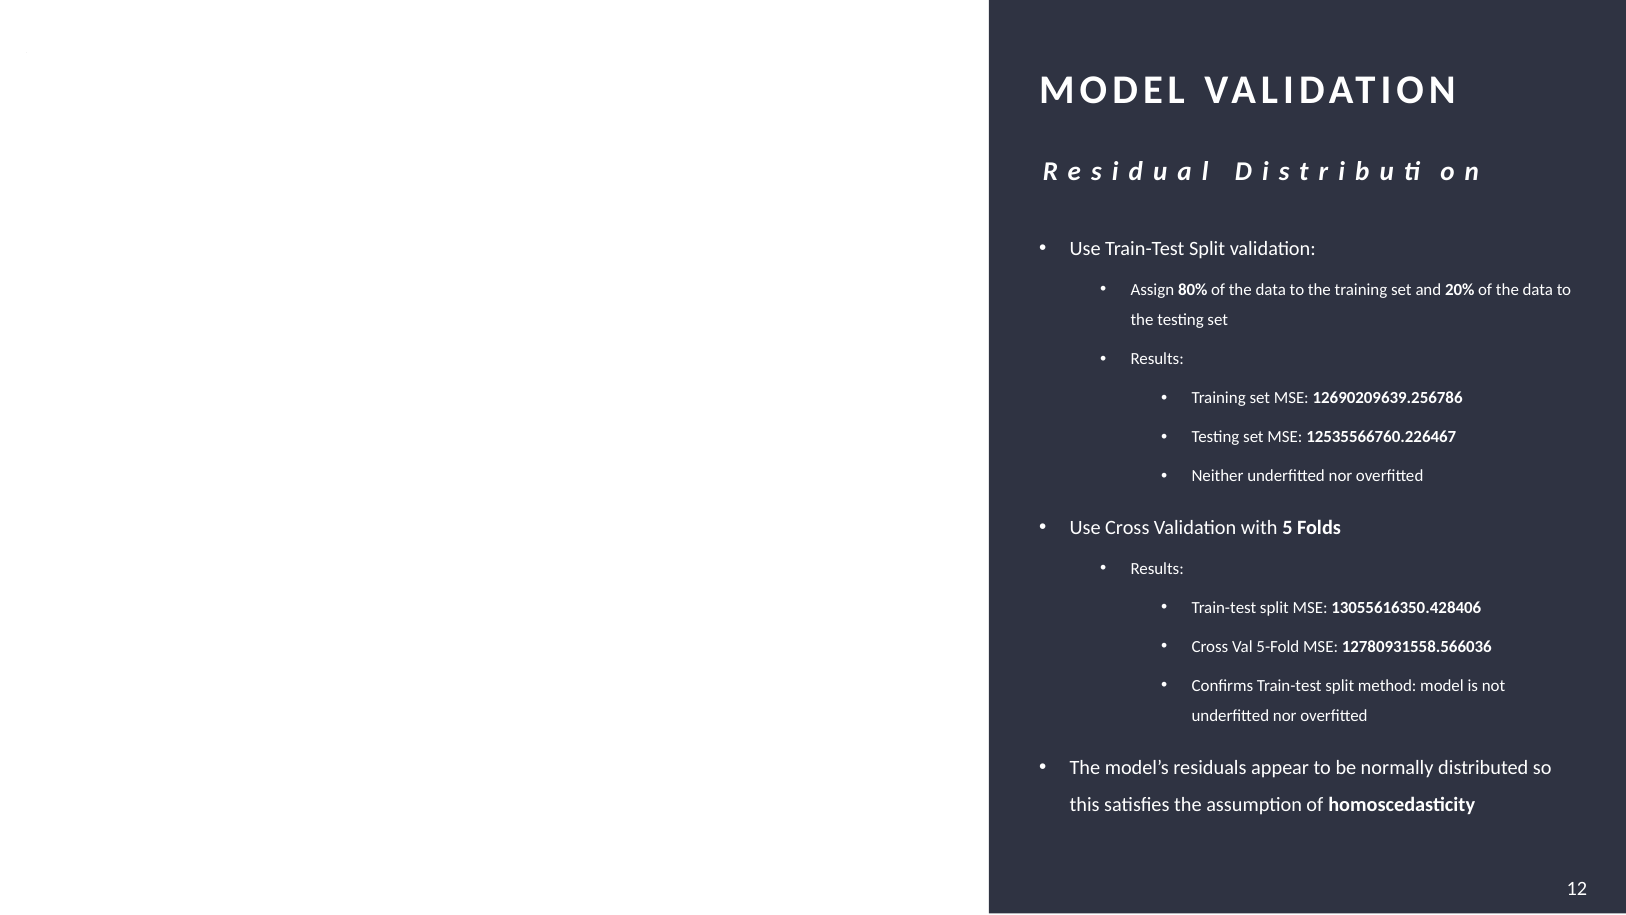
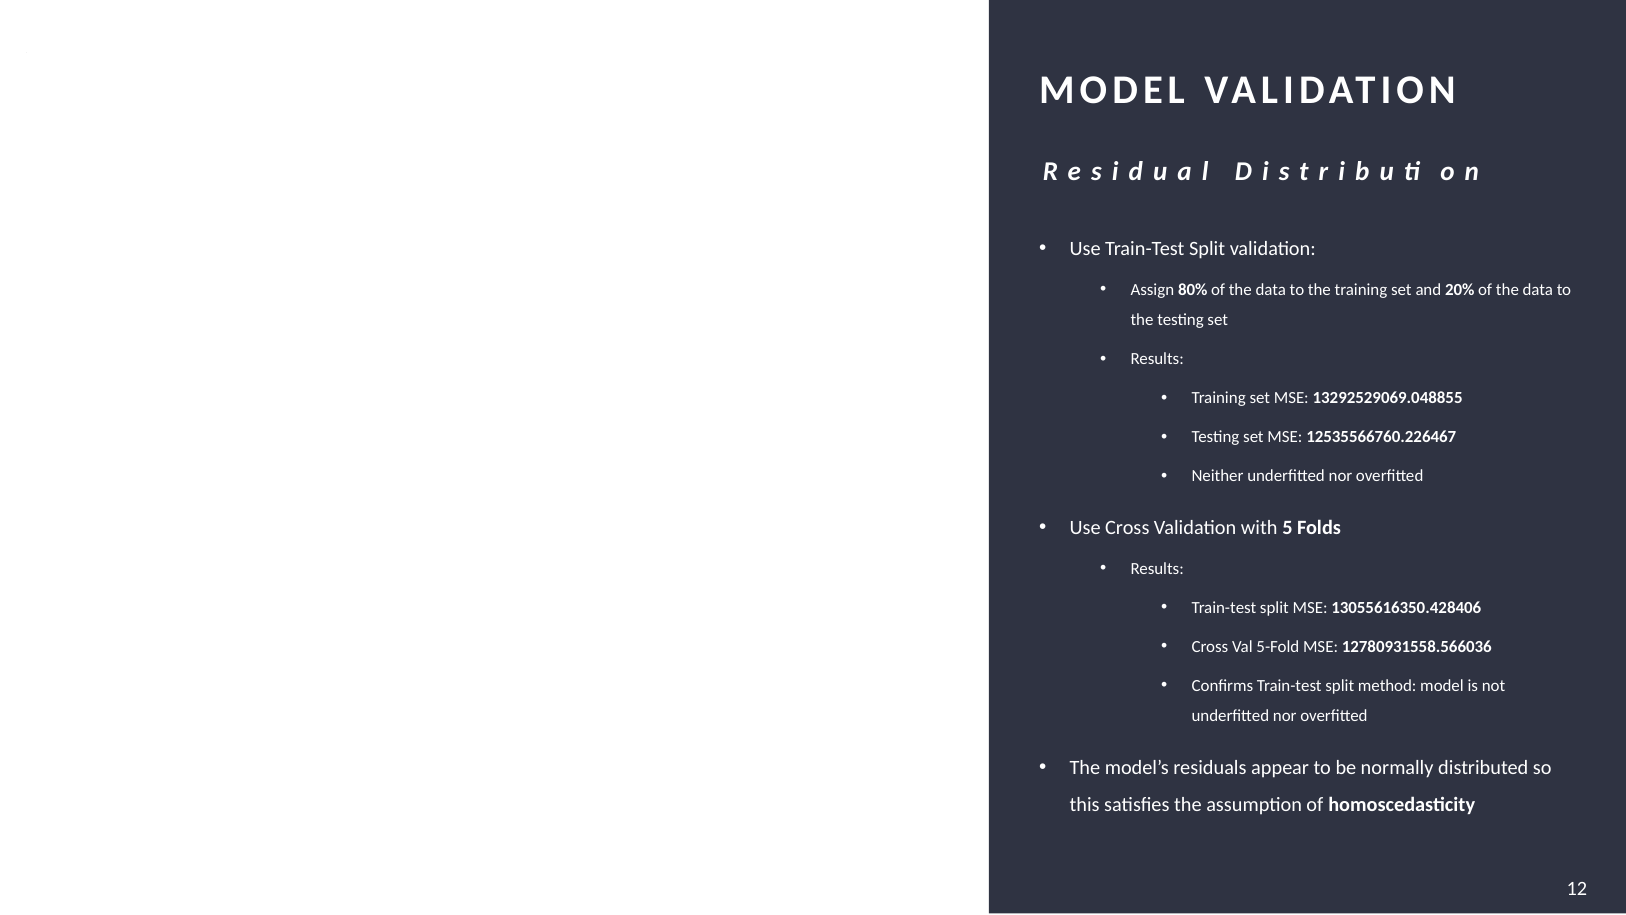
12690209639.256786: 12690209639.256786 -> 13292529069.048855 (1388, 398)
